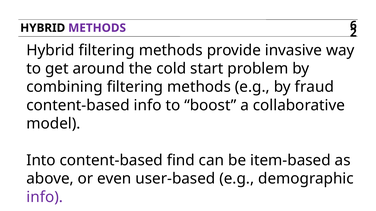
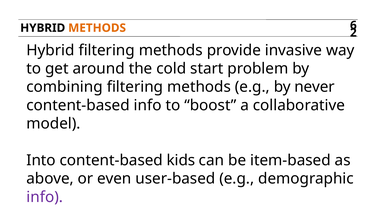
METHODS colour: purple -> orange (97, 28)
fraud: fraud -> never (314, 87)
find: find -> kids (181, 160)
